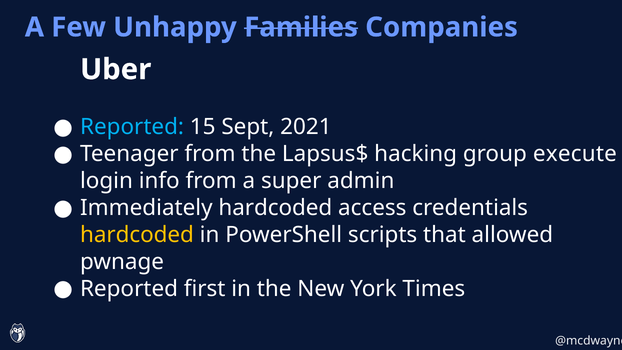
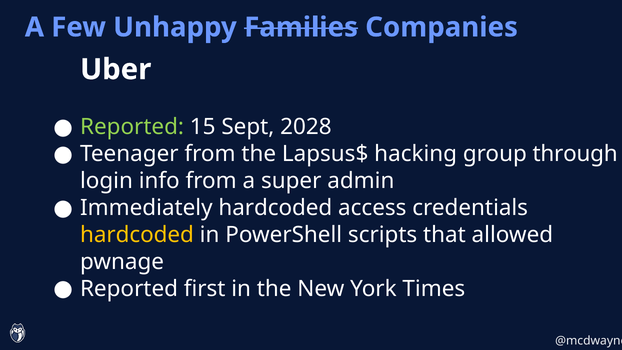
Reported colour: light blue -> light green (132, 127)
2021: 2021 -> 2028 (306, 127)
execute: execute -> through (575, 154)
